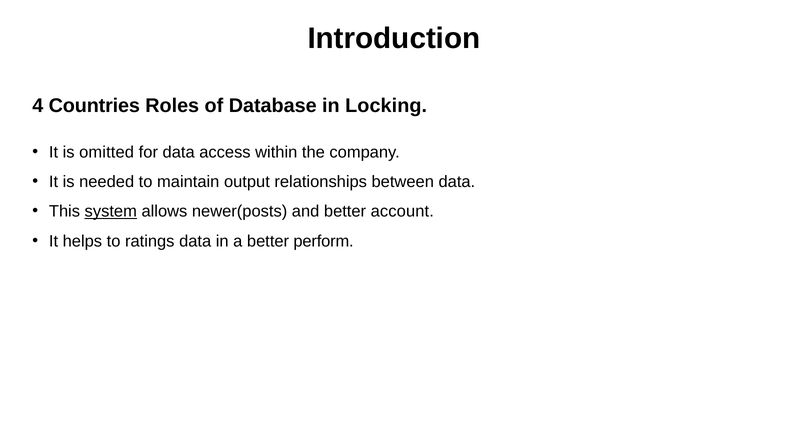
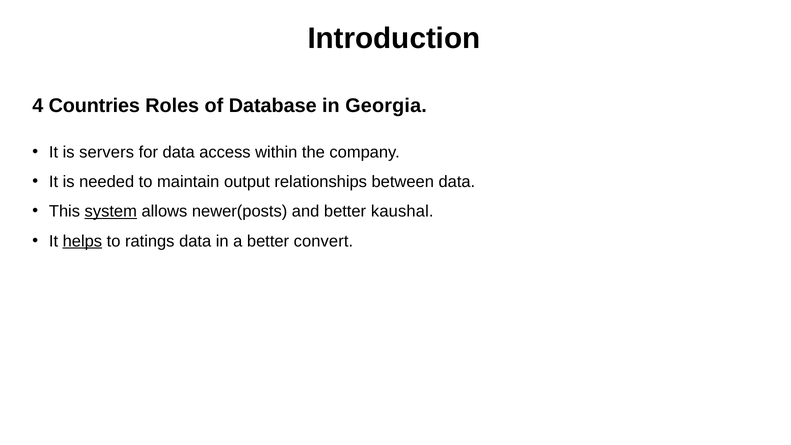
Locking: Locking -> Georgia (386, 106)
omitted: omitted -> servers (107, 152)
account: account -> kaushal (402, 211)
helps underline: none -> present (82, 241)
perform: perform -> convert (323, 241)
